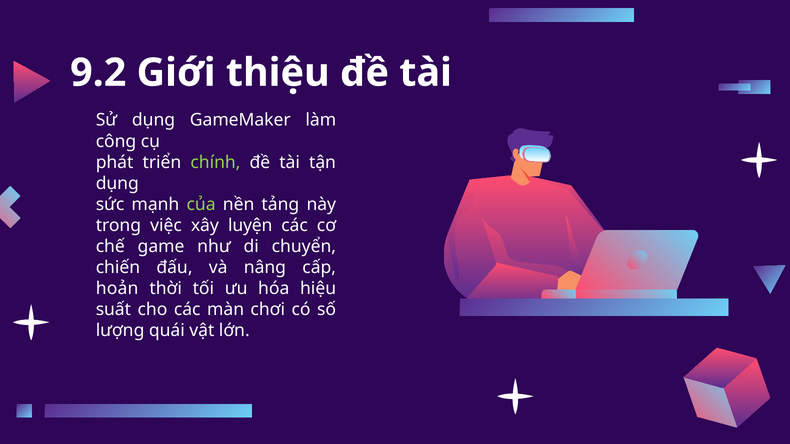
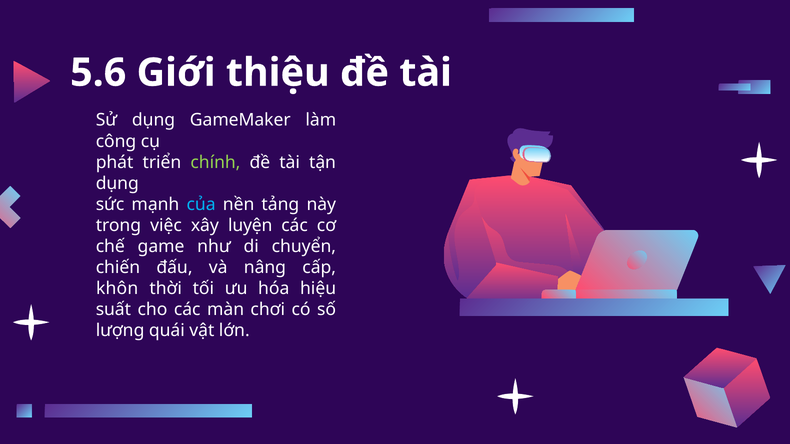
9.2: 9.2 -> 5.6 (98, 73)
của colour: light green -> light blue (201, 205)
hoản: hoản -> khôn (117, 289)
